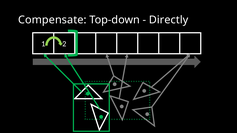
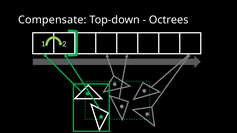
Directly: Directly -> Octrees (169, 20)
